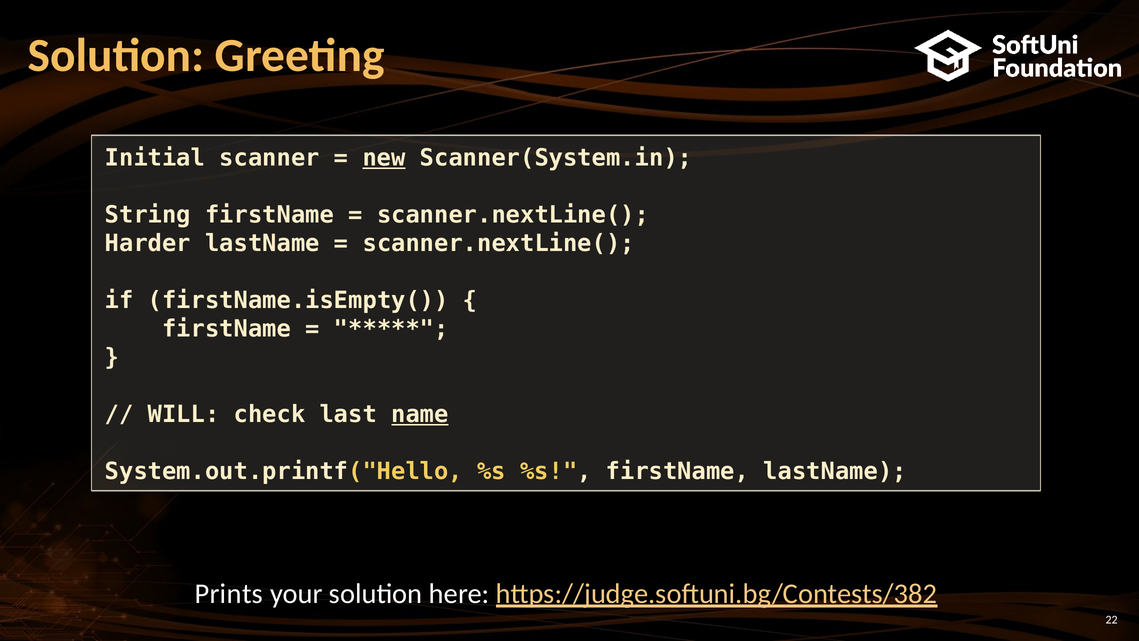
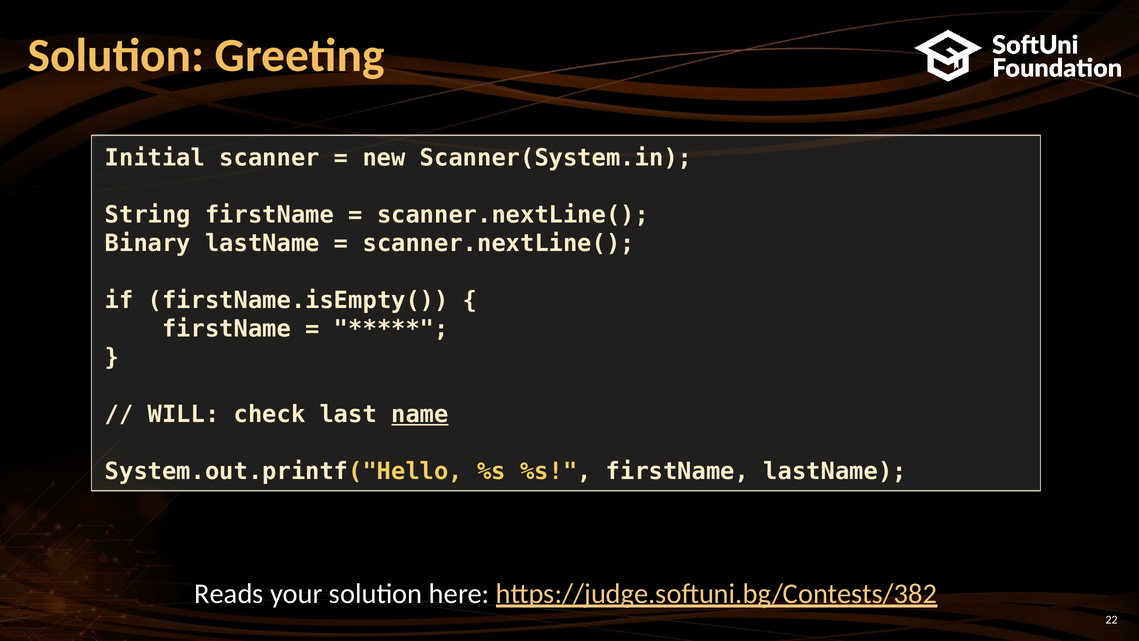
new underline: present -> none (384, 158)
Harder: Harder -> Binary (148, 243)
Prints: Prints -> Reads (229, 594)
